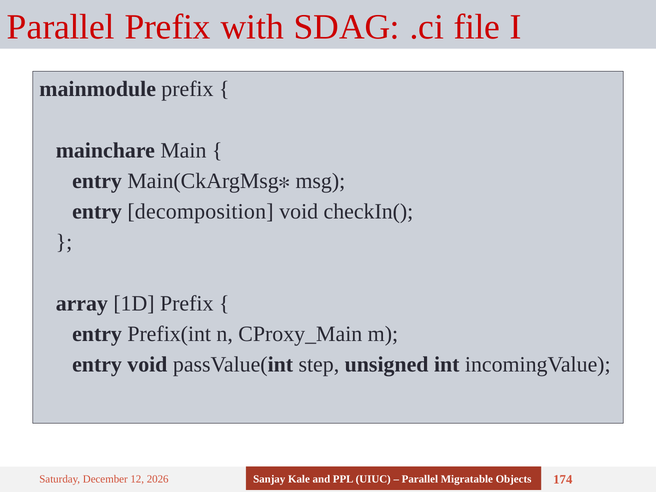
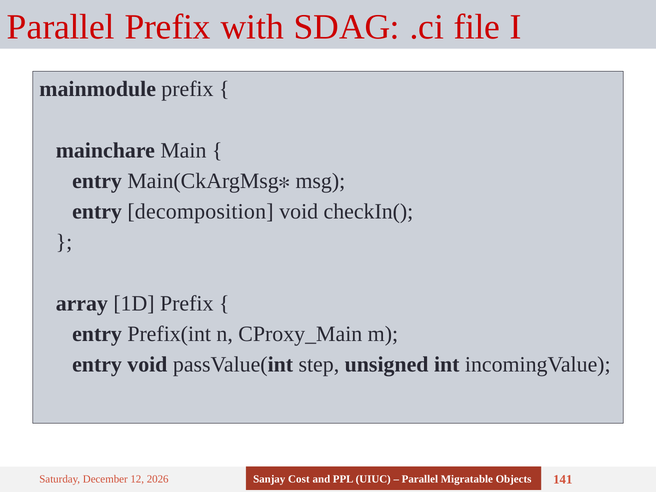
Kale: Kale -> Cost (299, 479)
174: 174 -> 141 (563, 479)
